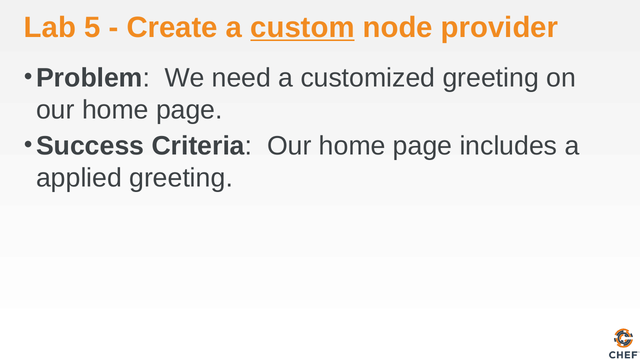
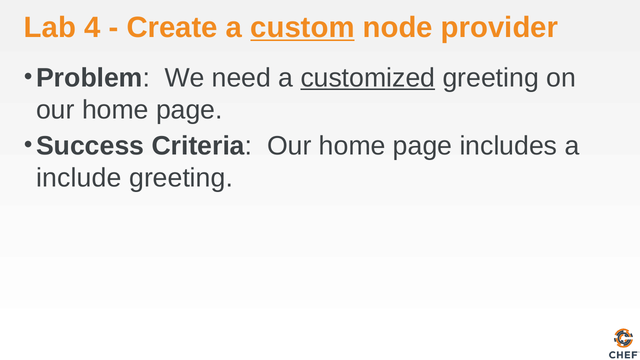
5: 5 -> 4 (92, 28)
customized underline: none -> present (368, 78)
applied: applied -> include (79, 178)
